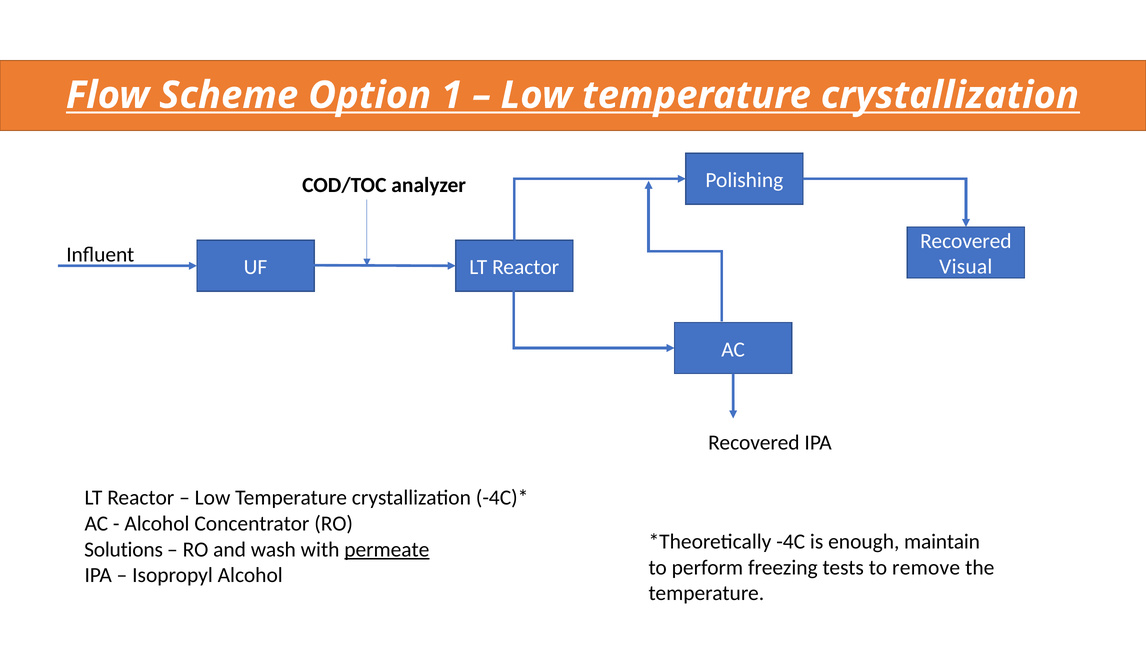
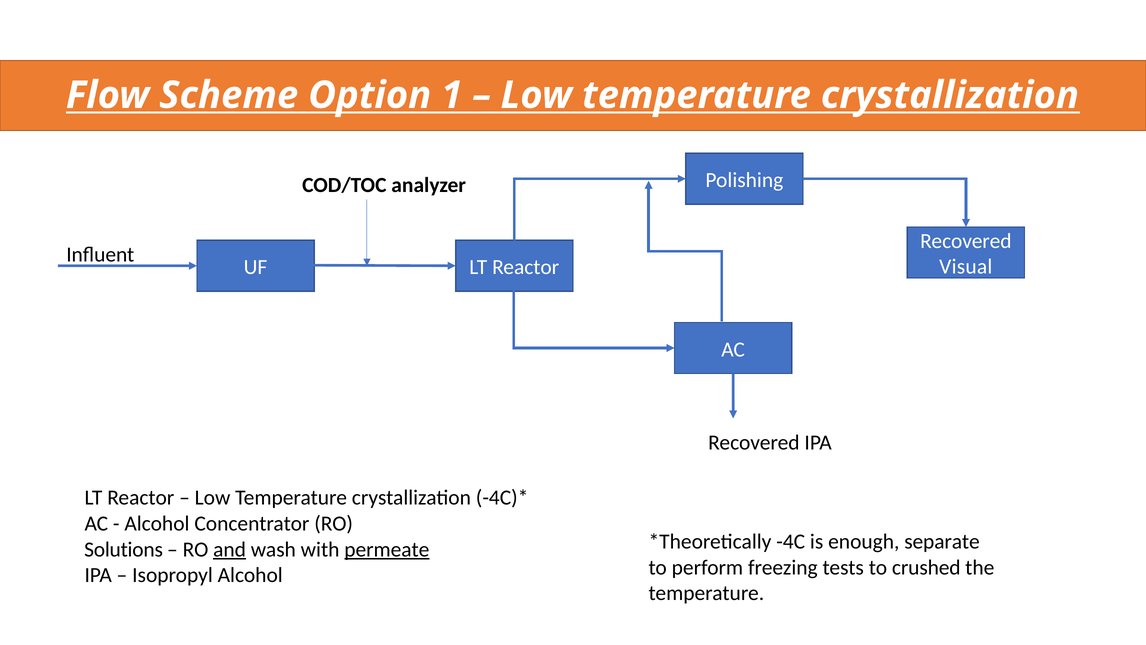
maintain: maintain -> separate (942, 541)
and underline: none -> present (230, 549)
remove: remove -> crushed (926, 567)
